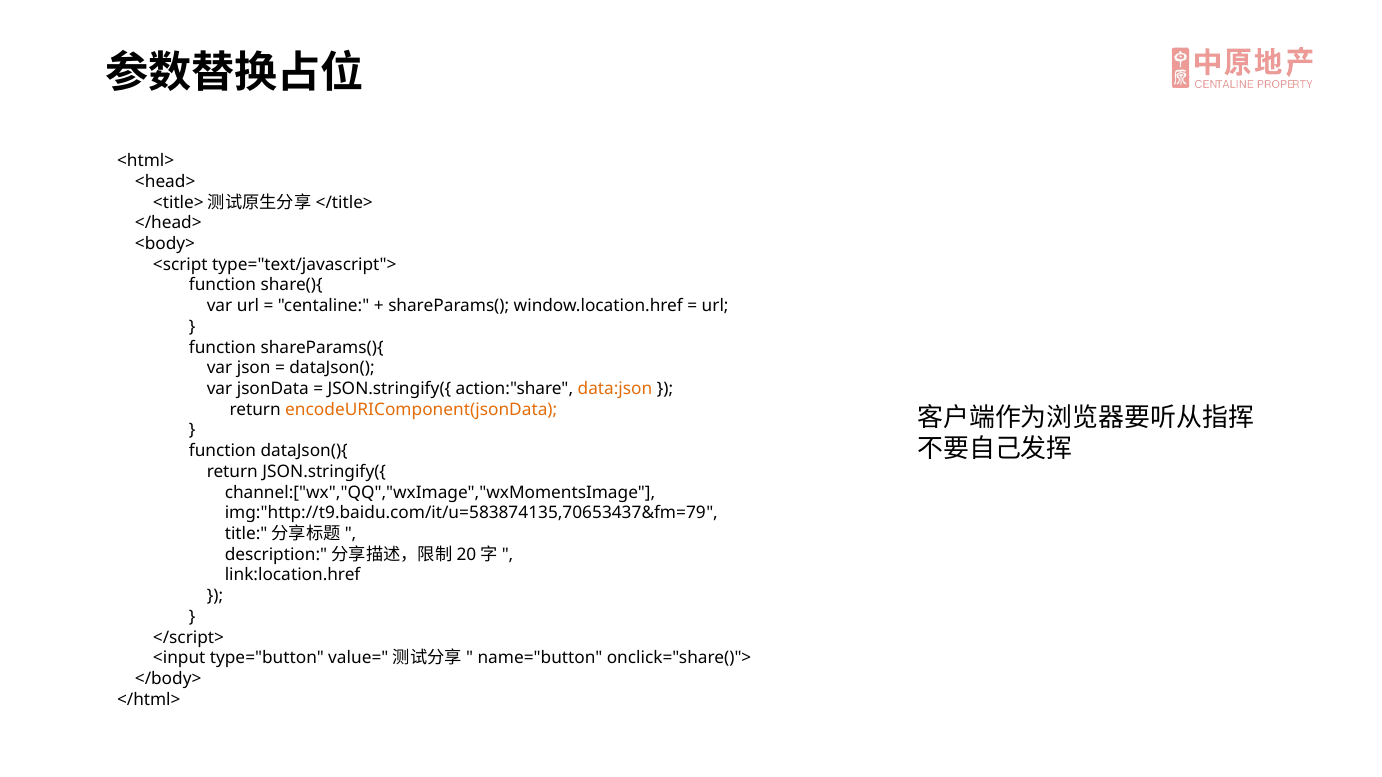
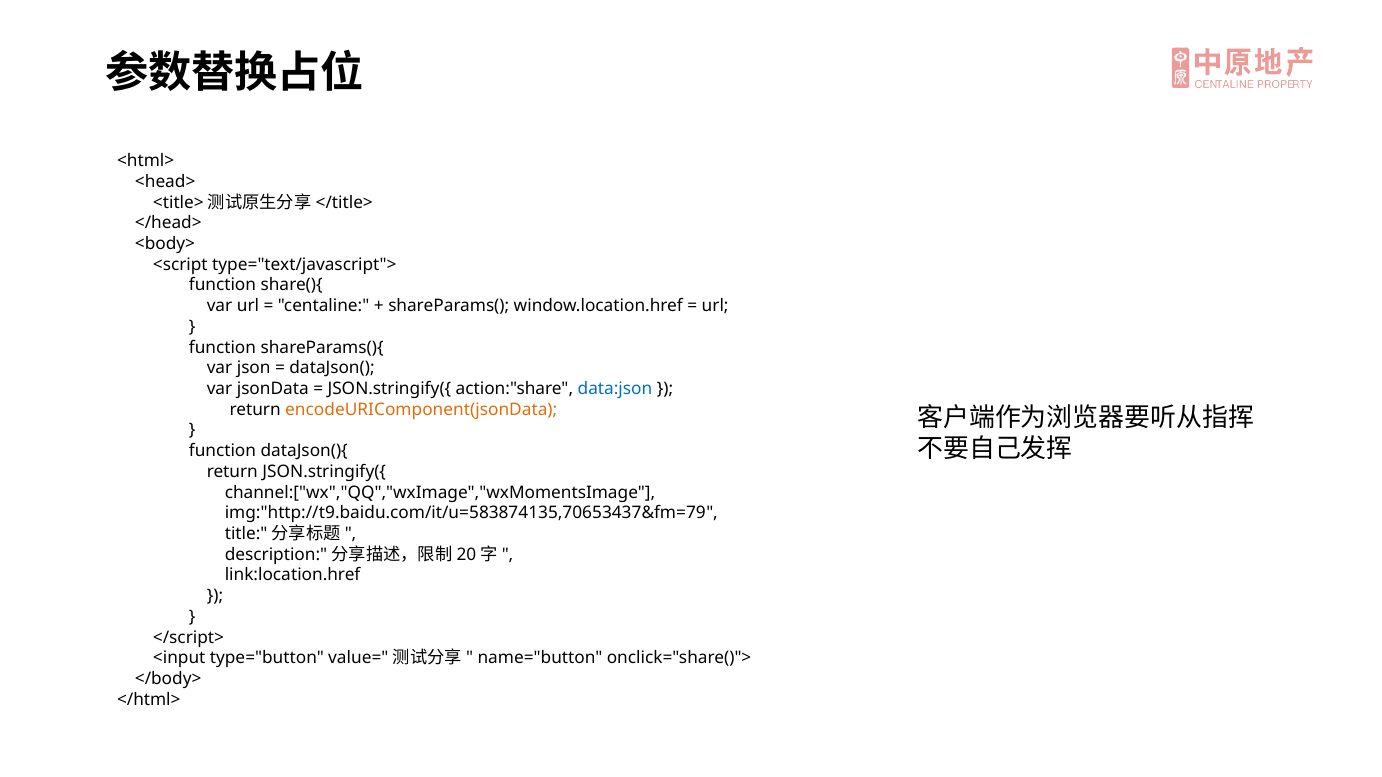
data:json colour: orange -> blue (615, 389)
